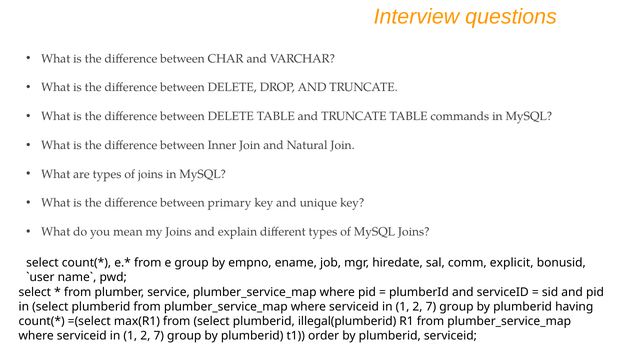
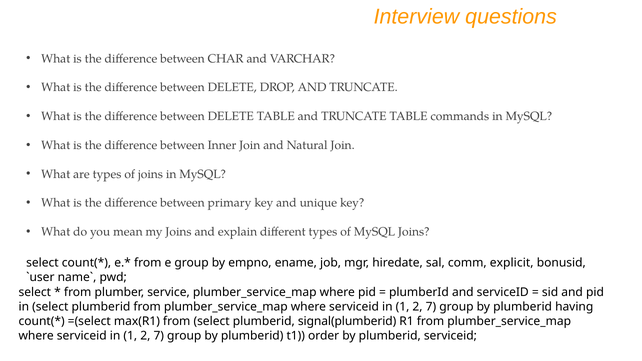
illegal(plumberid: illegal(plumberid -> signal(plumberid (347, 321)
